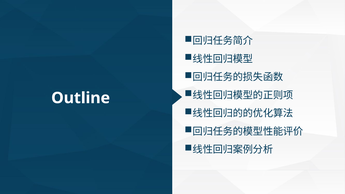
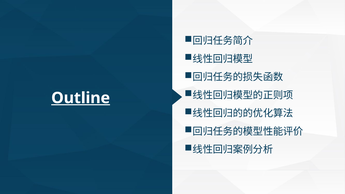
Outline underline: none -> present (81, 98)
